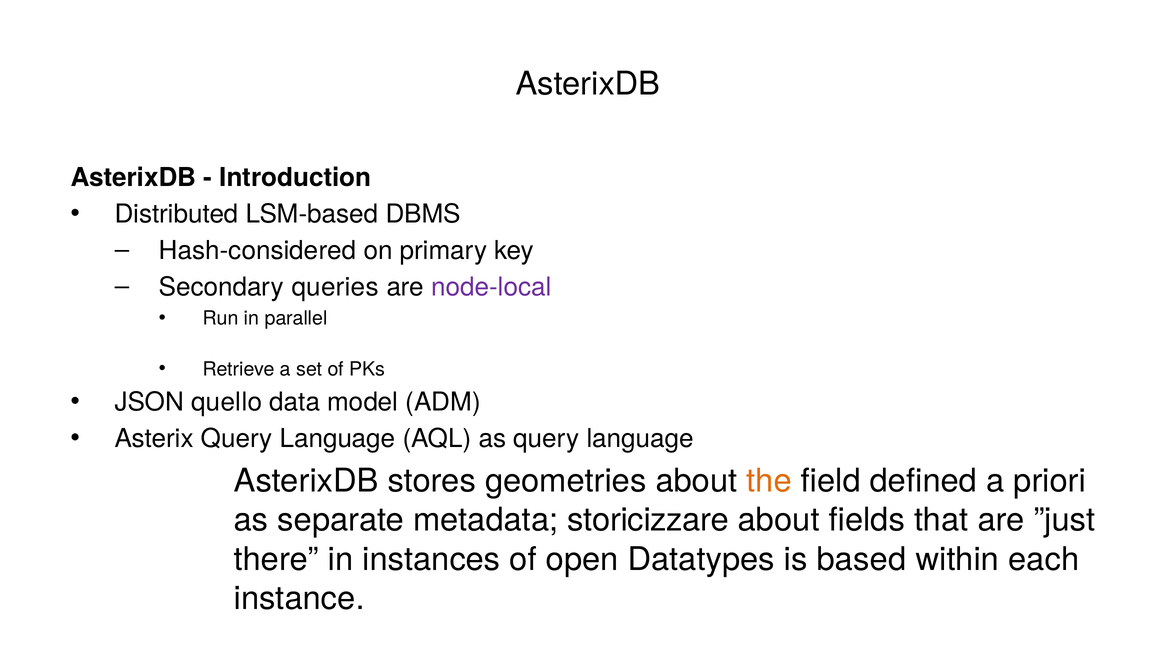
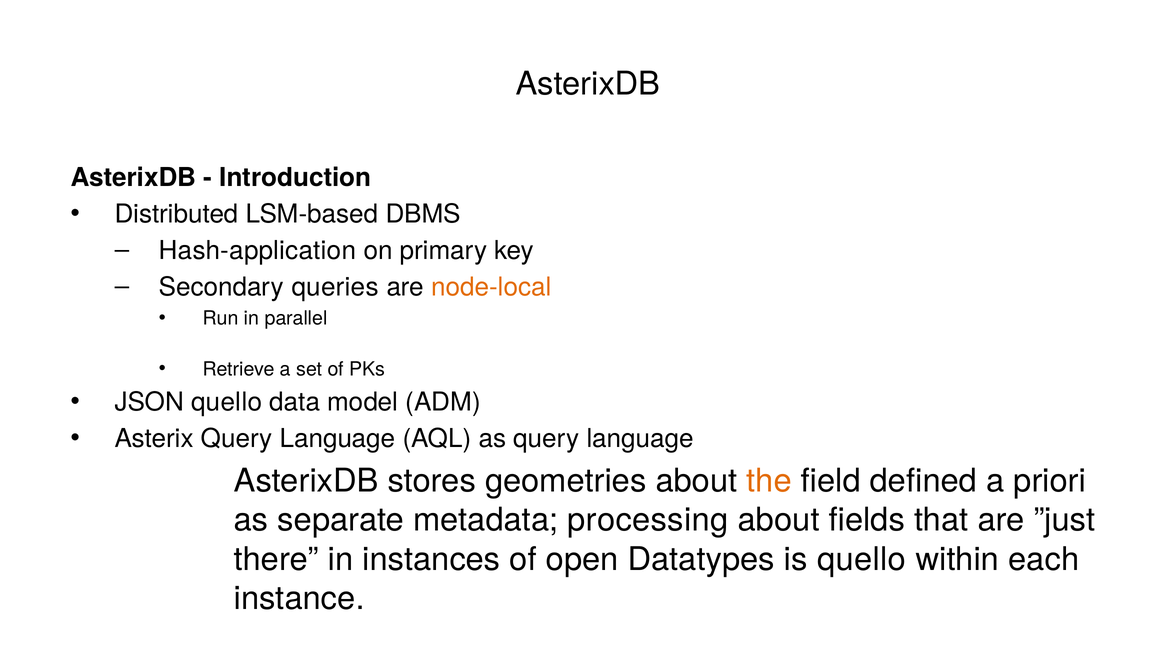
Hash-considered: Hash-considered -> Hash-application (257, 251)
node-local colour: purple -> orange (491, 287)
storicizzare: storicizzare -> processing (648, 521)
is based: based -> quello (861, 560)
